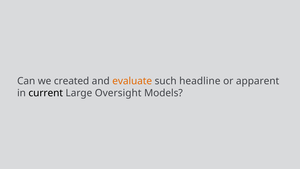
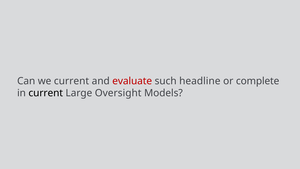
we created: created -> current (71, 81)
evaluate colour: orange -> red (132, 81)
apparent: apparent -> complete (258, 81)
